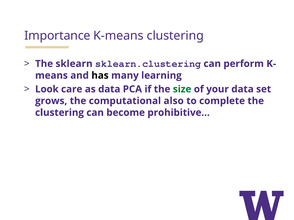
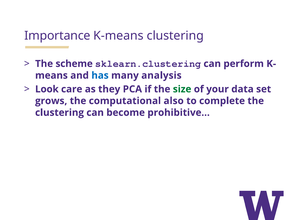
sklearn: sklearn -> scheme (74, 64)
has colour: black -> blue (100, 76)
learning: learning -> analysis (161, 76)
as data: data -> they (109, 89)
